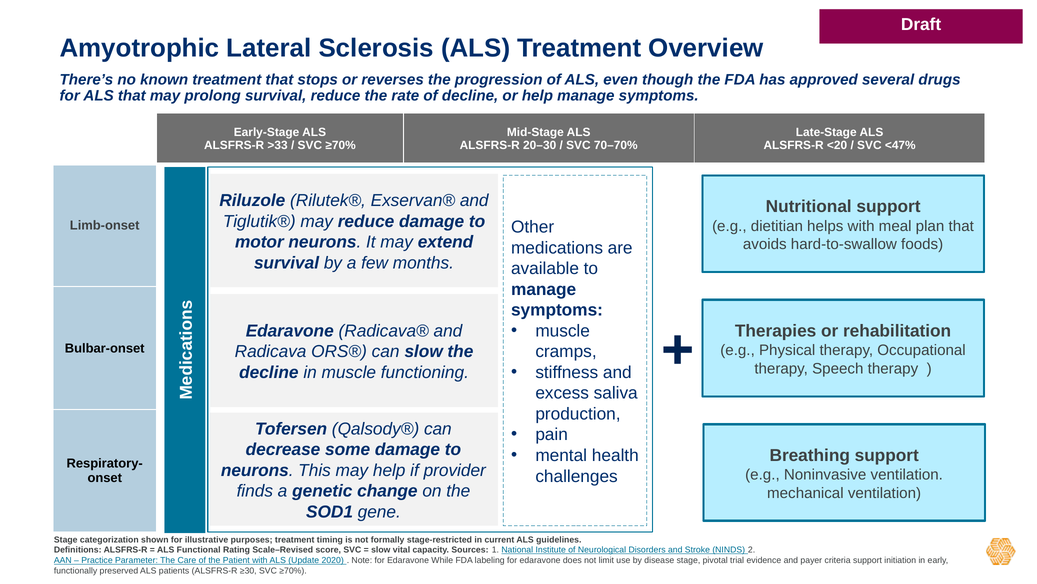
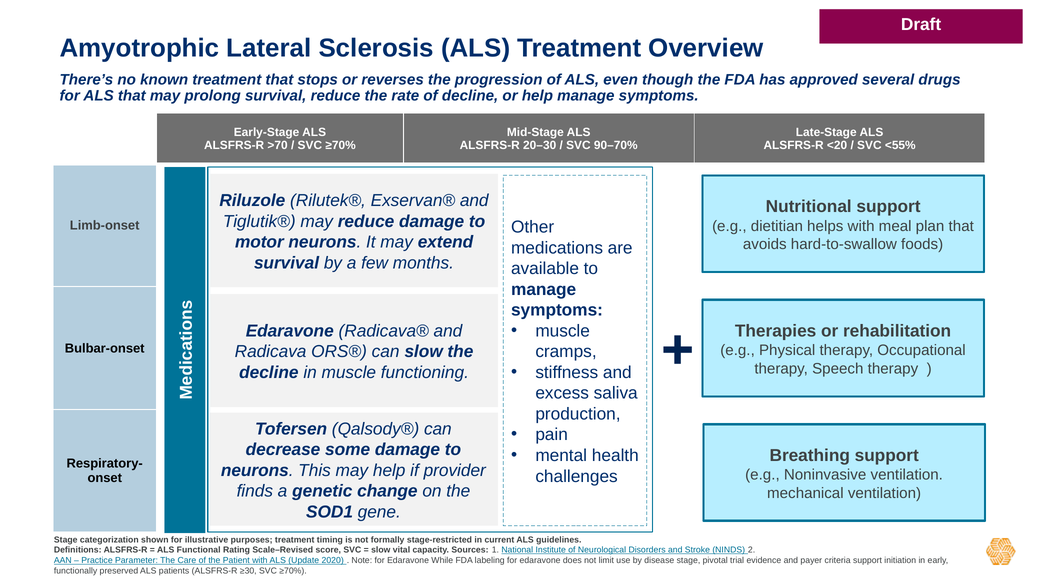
>33: >33 -> >70 (278, 145)
70–70%: 70–70% -> 90–70% (616, 145)
<47%: <47% -> <55% (900, 145)
